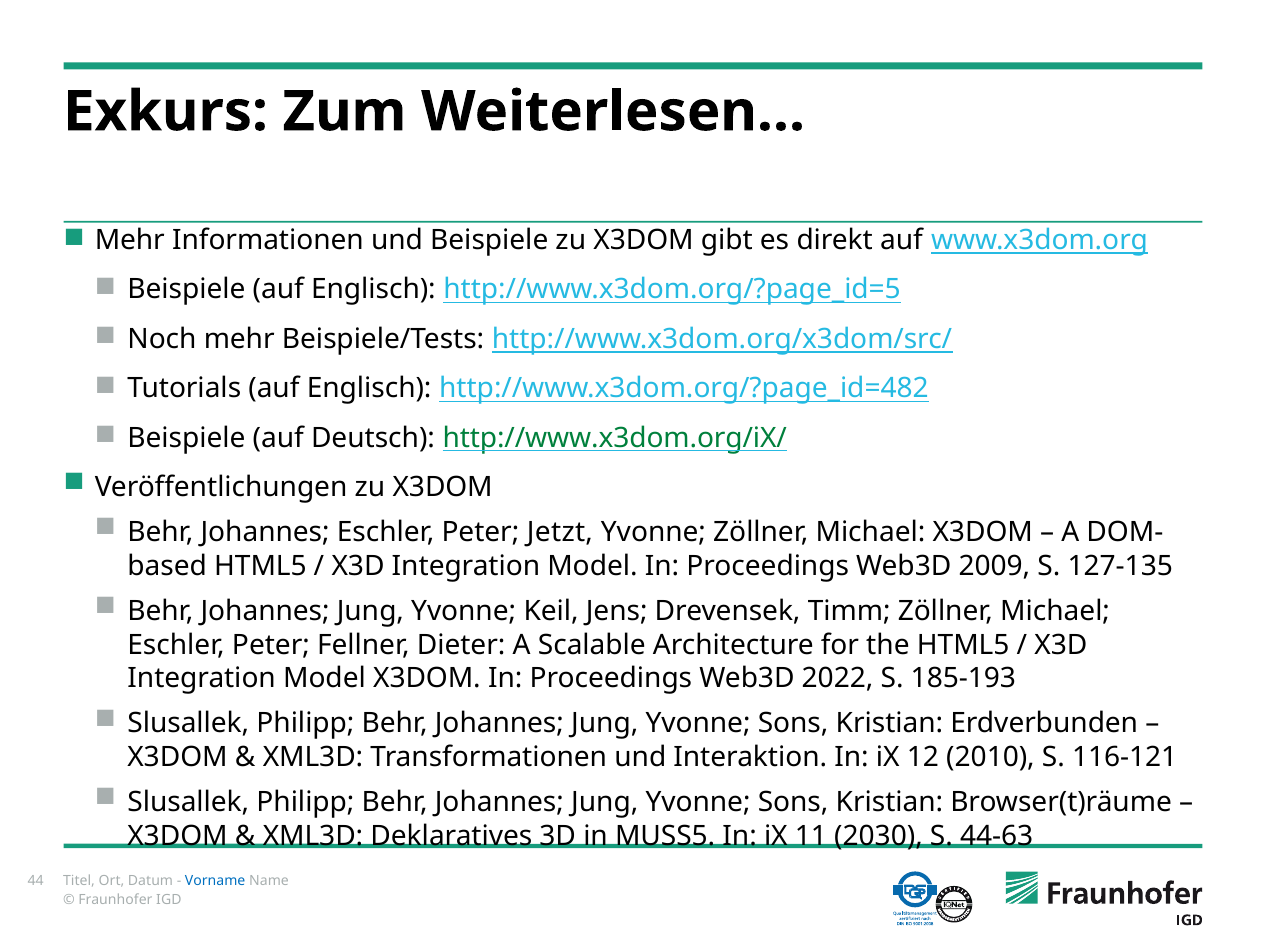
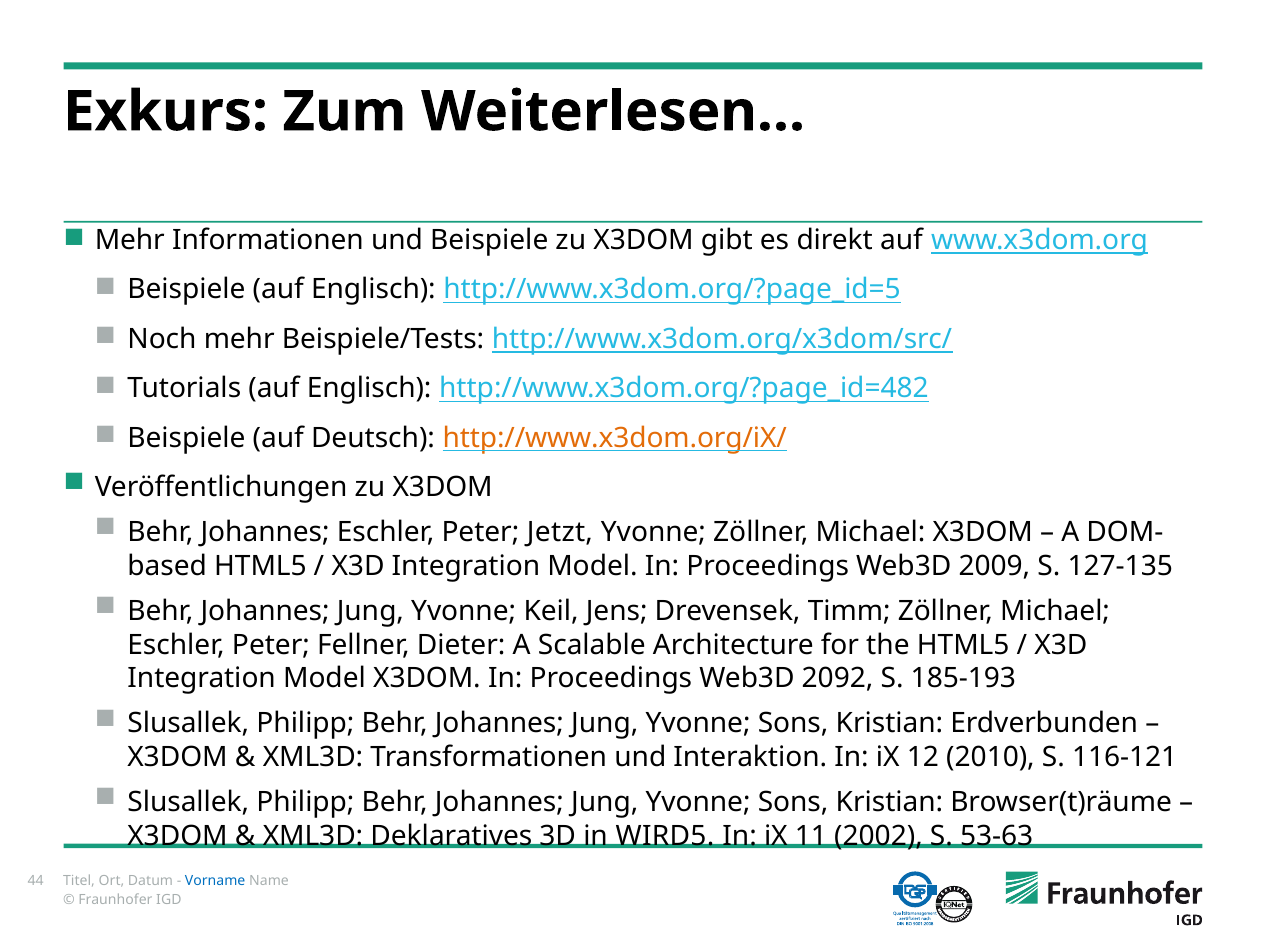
http://www.x3dom.org/iX/ colour: green -> orange (615, 438)
2022: 2022 -> 2092 (838, 679)
MUSS5: MUSS5 -> WIRD5 (665, 836)
2030: 2030 -> 2002 (878, 836)
44-63: 44-63 -> 53-63 (997, 836)
